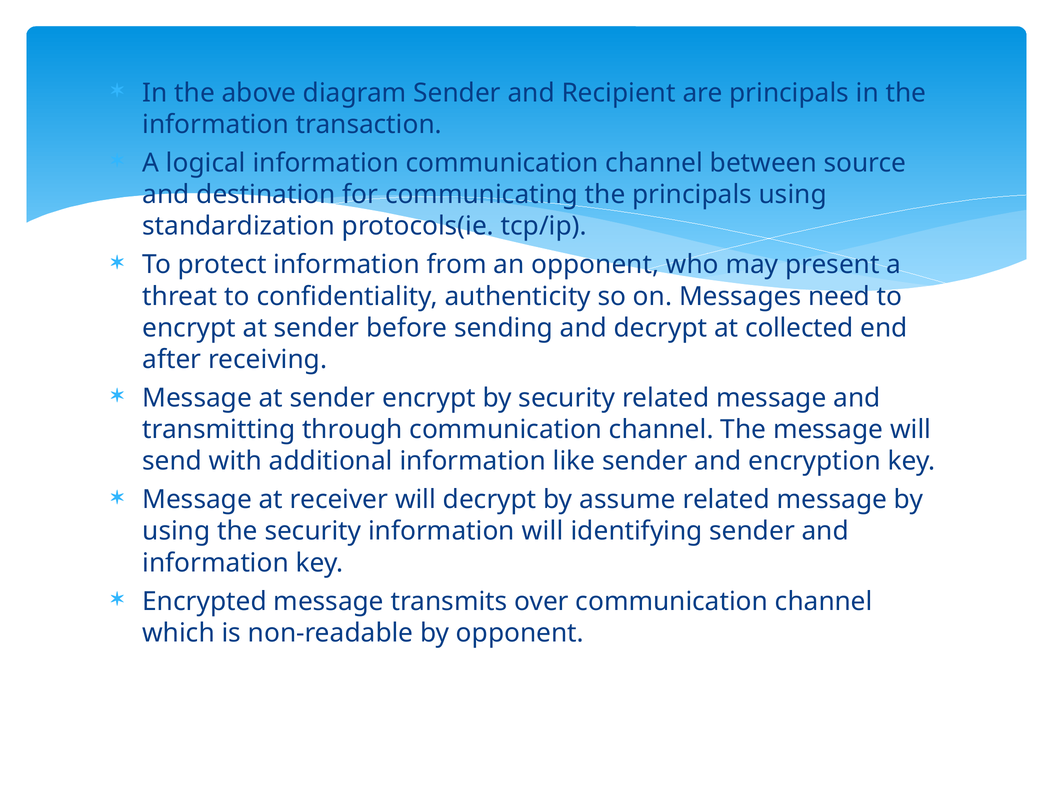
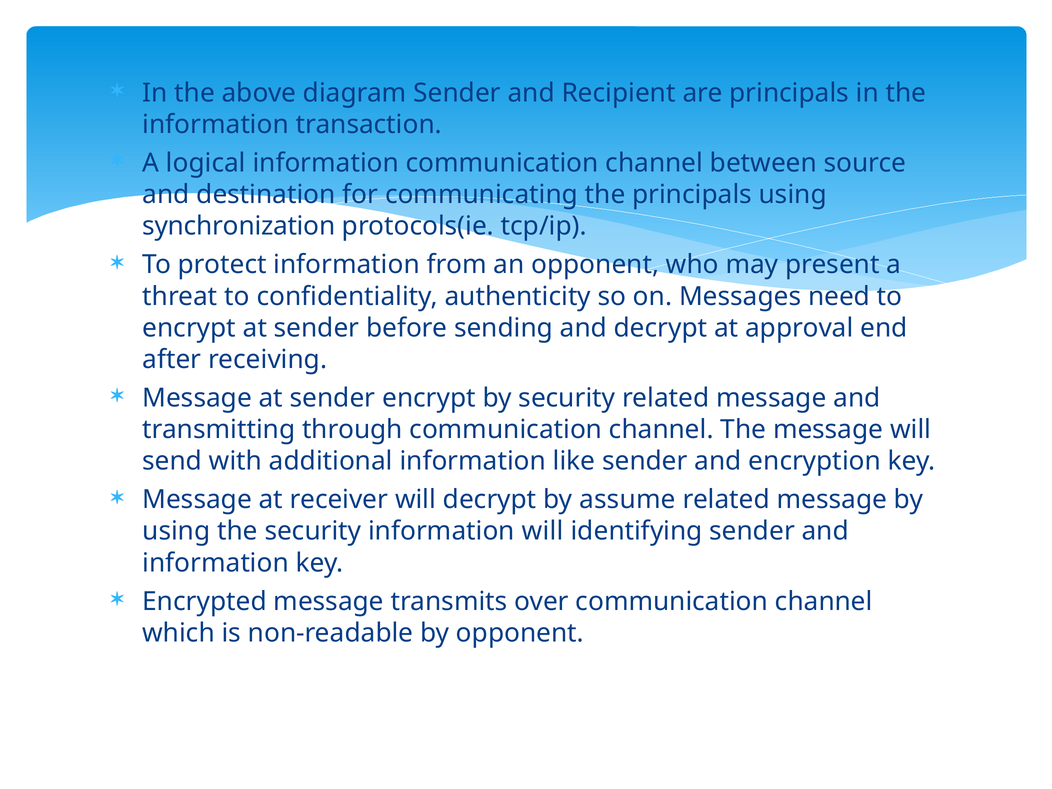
standardization: standardization -> synchronization (239, 226)
collected: collected -> approval (799, 328)
